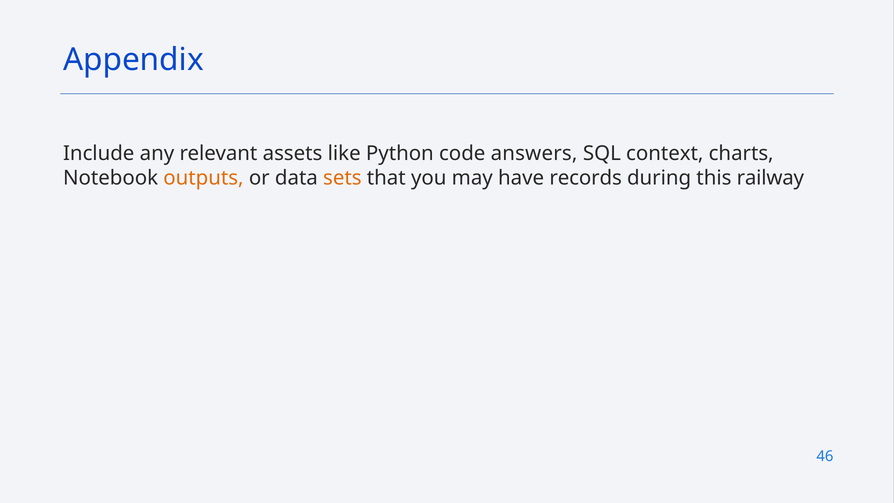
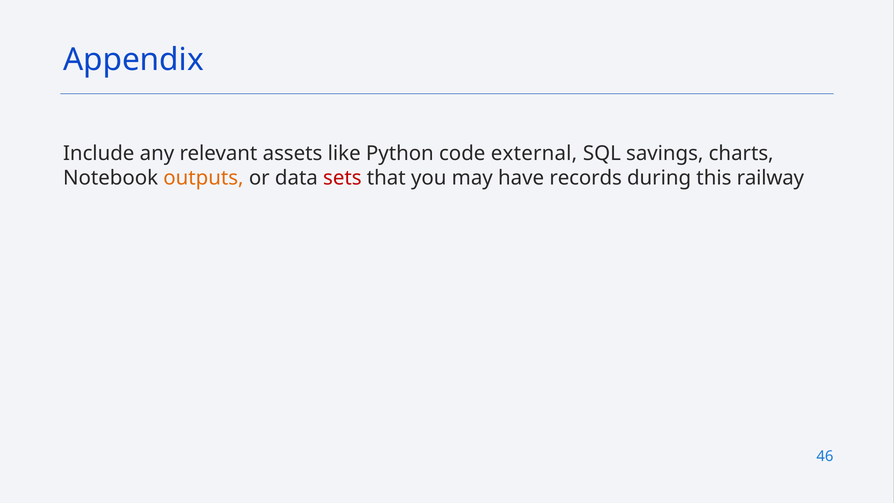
answers: answers -> external (534, 153)
context: context -> savings (665, 153)
sets colour: orange -> red (342, 178)
